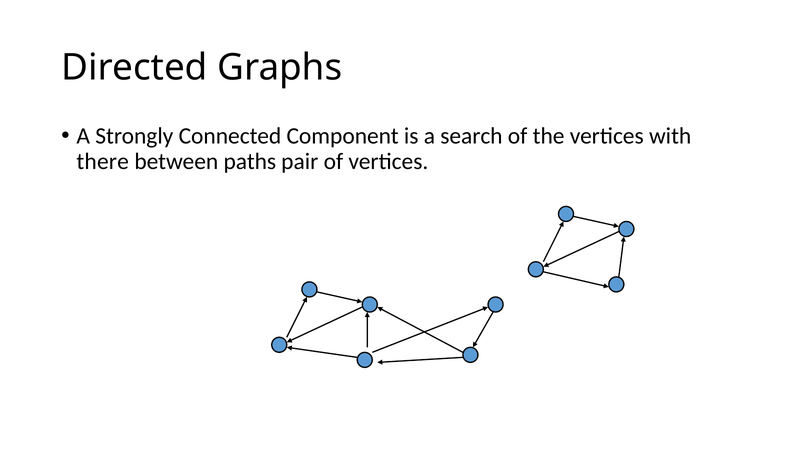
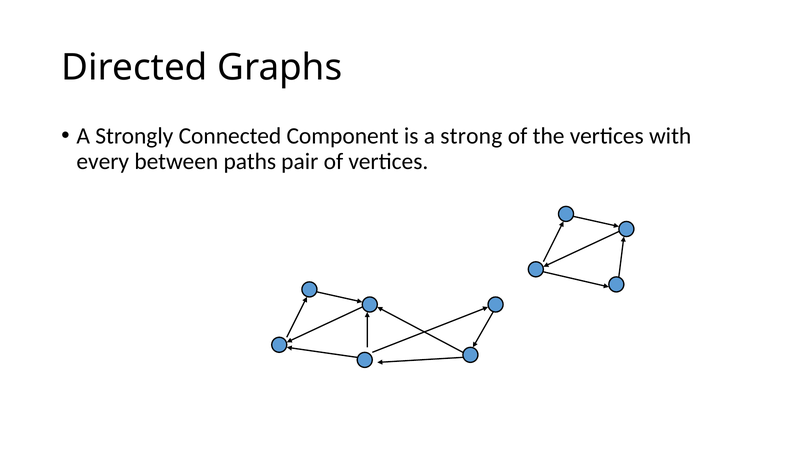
search: search -> strong (471, 136)
there: there -> every (103, 161)
